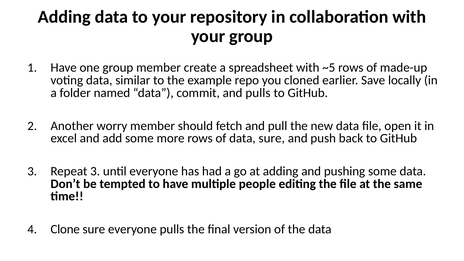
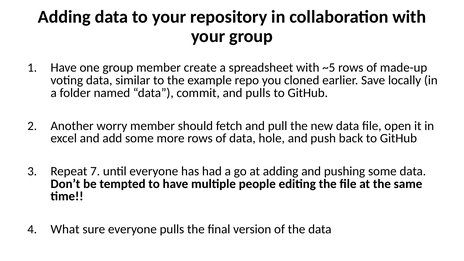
data sure: sure -> hole (272, 138)
Repeat 3: 3 -> 7 (95, 171)
Clone: Clone -> What (65, 229)
